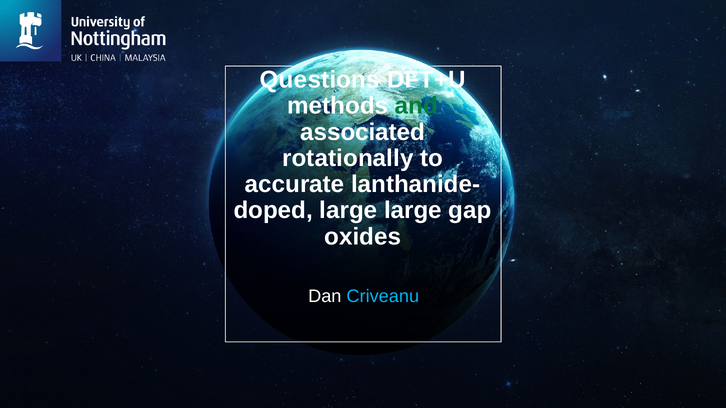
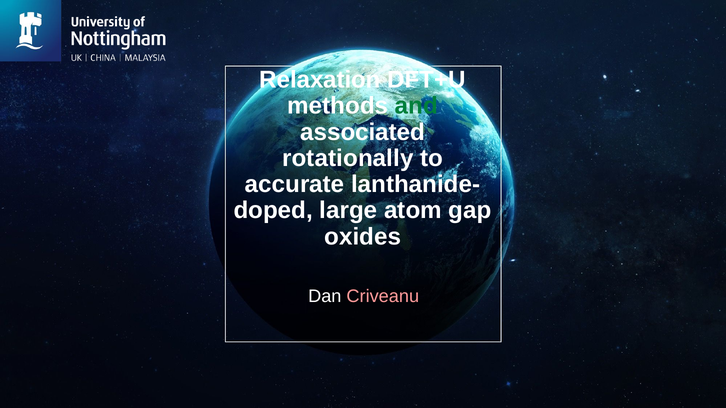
Questions: Questions -> Relaxation (320, 80)
large large: large -> atom (413, 211)
Criveanu colour: light blue -> pink (383, 297)
